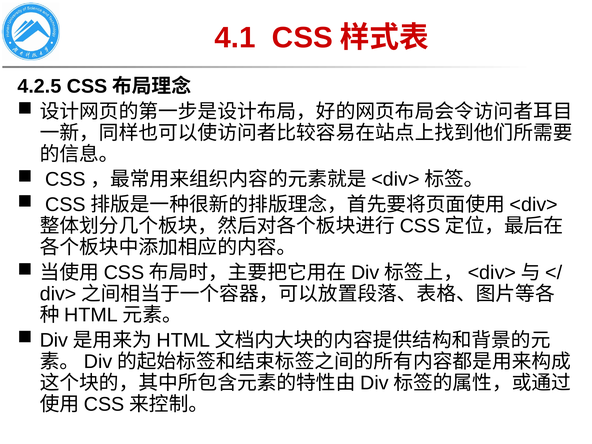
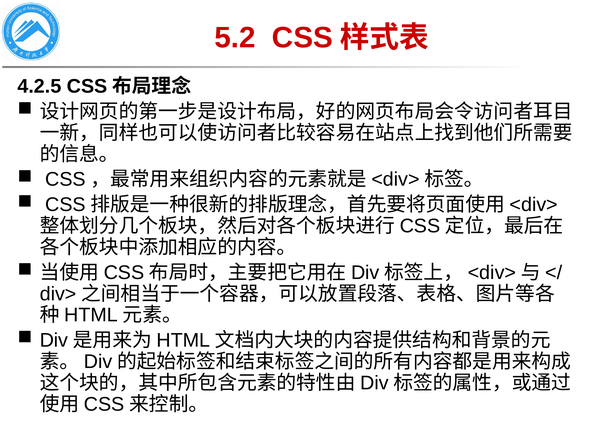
4.1: 4.1 -> 5.2 (235, 38)
